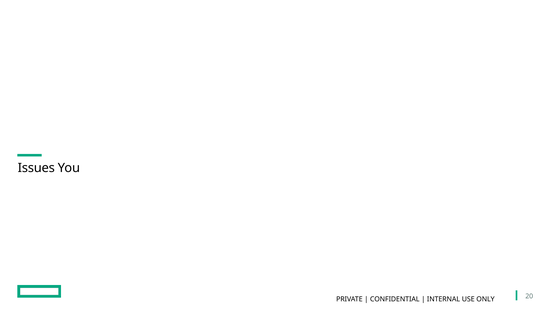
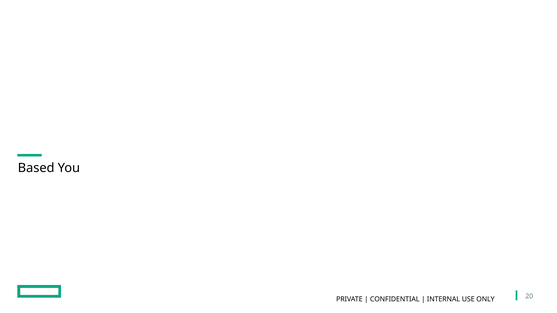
Issues: Issues -> Based (36, 168)
